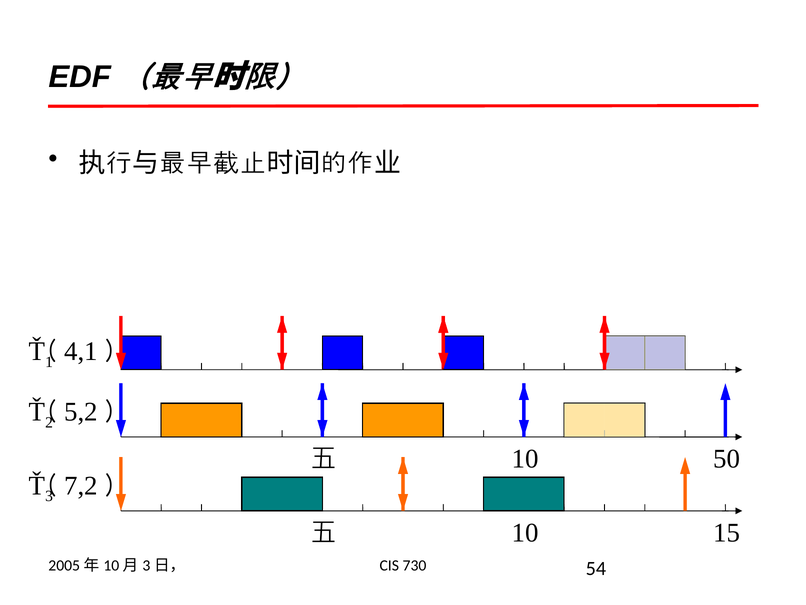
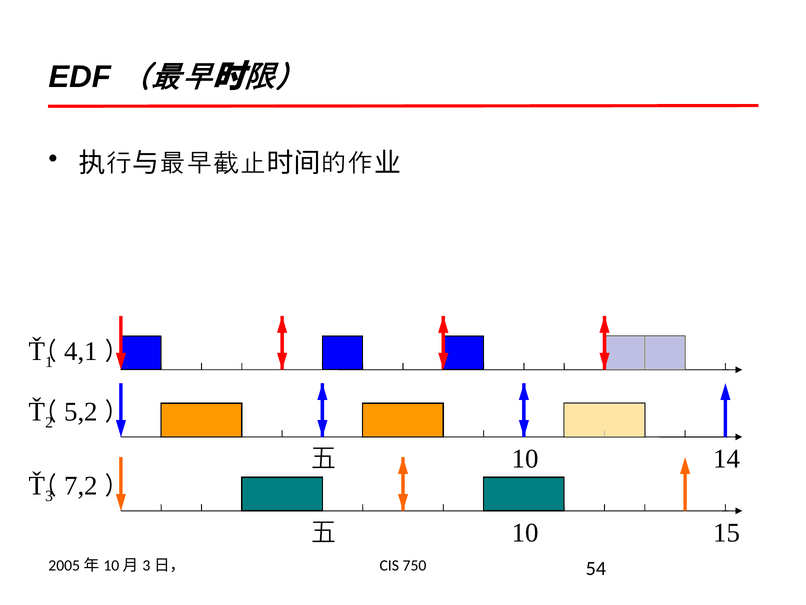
50: 50 -> 14 (727, 459)
730: 730 -> 750 (415, 565)
